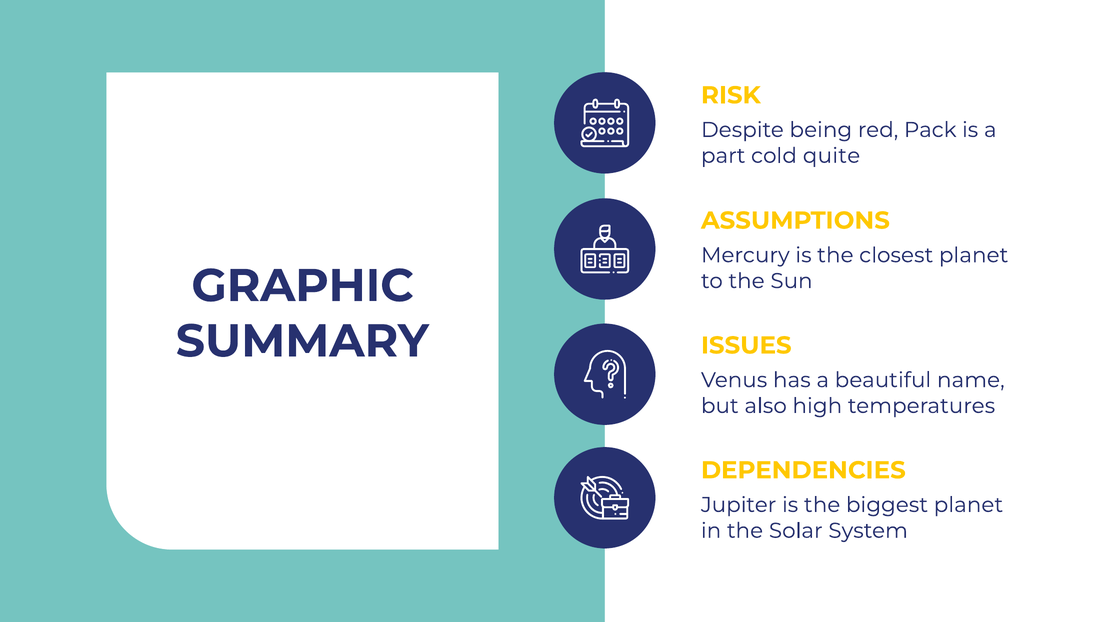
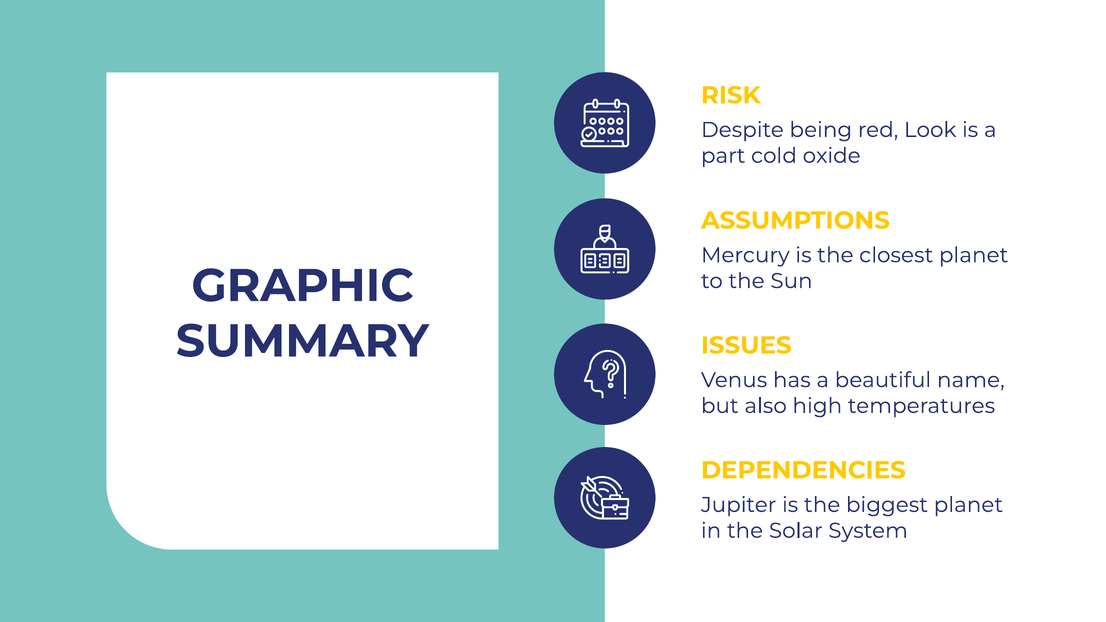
Pack: Pack -> Look (930, 130)
quite: quite -> oxide (832, 156)
